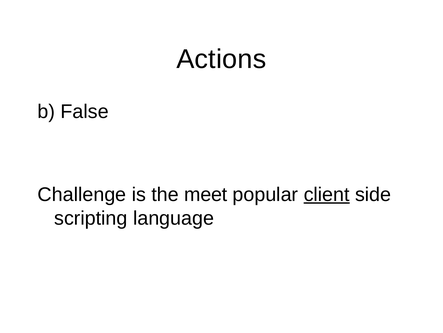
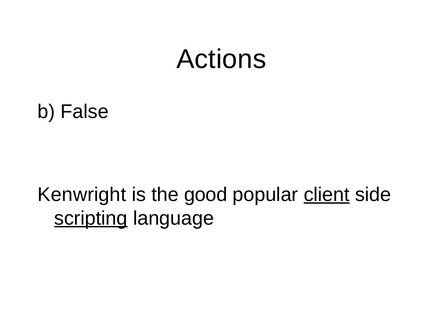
Challenge: Challenge -> Kenwright (82, 194)
meet: meet -> good (206, 194)
scripting underline: none -> present (91, 218)
